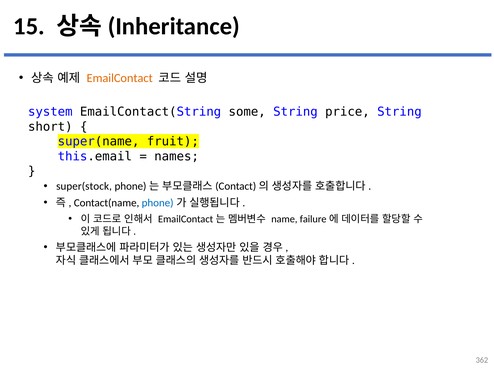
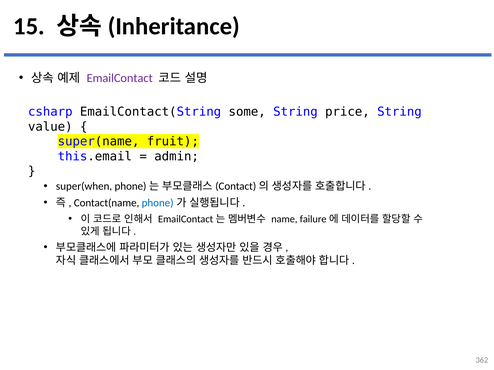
EmailContact colour: orange -> purple (120, 78)
system: system -> csharp (50, 112)
short: short -> value (50, 127)
names: names -> admin (177, 157)
super(stock: super(stock -> super(when (84, 187)
